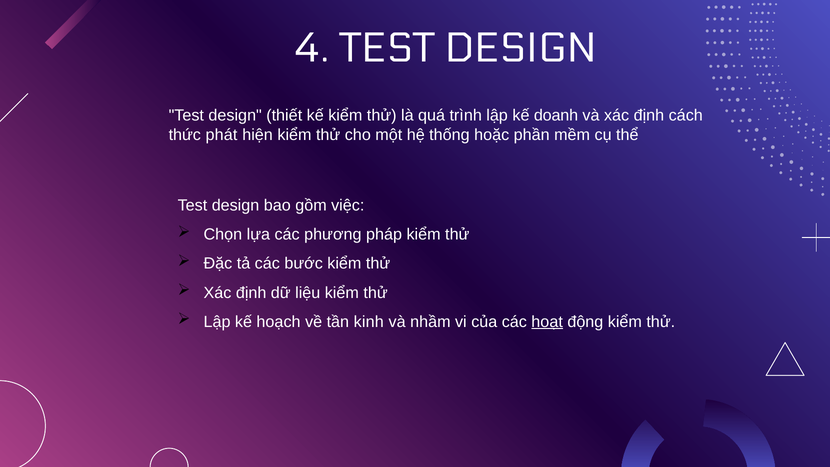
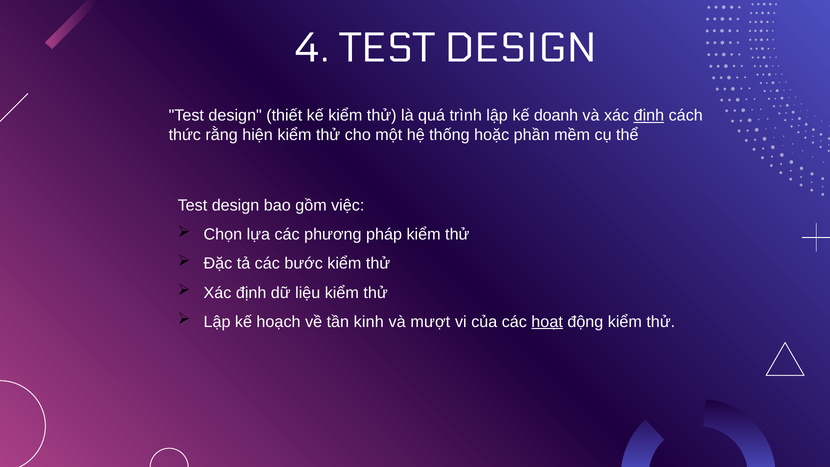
định underline: none -> present (649, 116)
phát: phát -> rằng (222, 135)
nhầm: nhầm -> mượt (430, 322)
